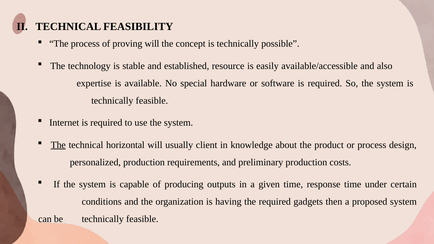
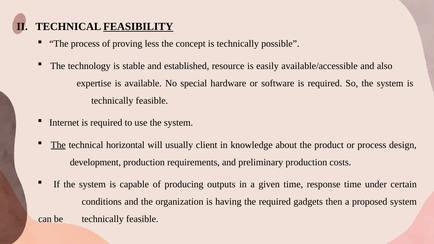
FEASIBILITY underline: none -> present (138, 27)
proving will: will -> less (152, 44)
personalized: personalized -> development (95, 162)
